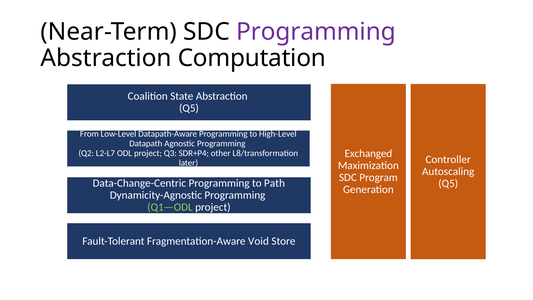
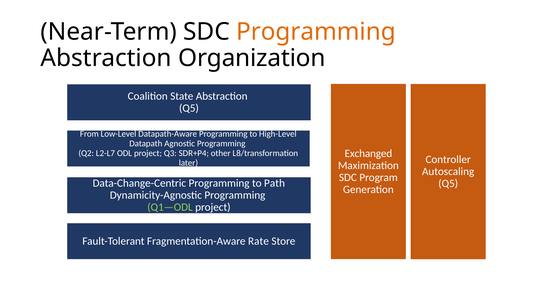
Programming colour: purple -> orange (316, 32)
Computation: Computation -> Organization (252, 58)
Void: Void -> Rate (258, 241)
